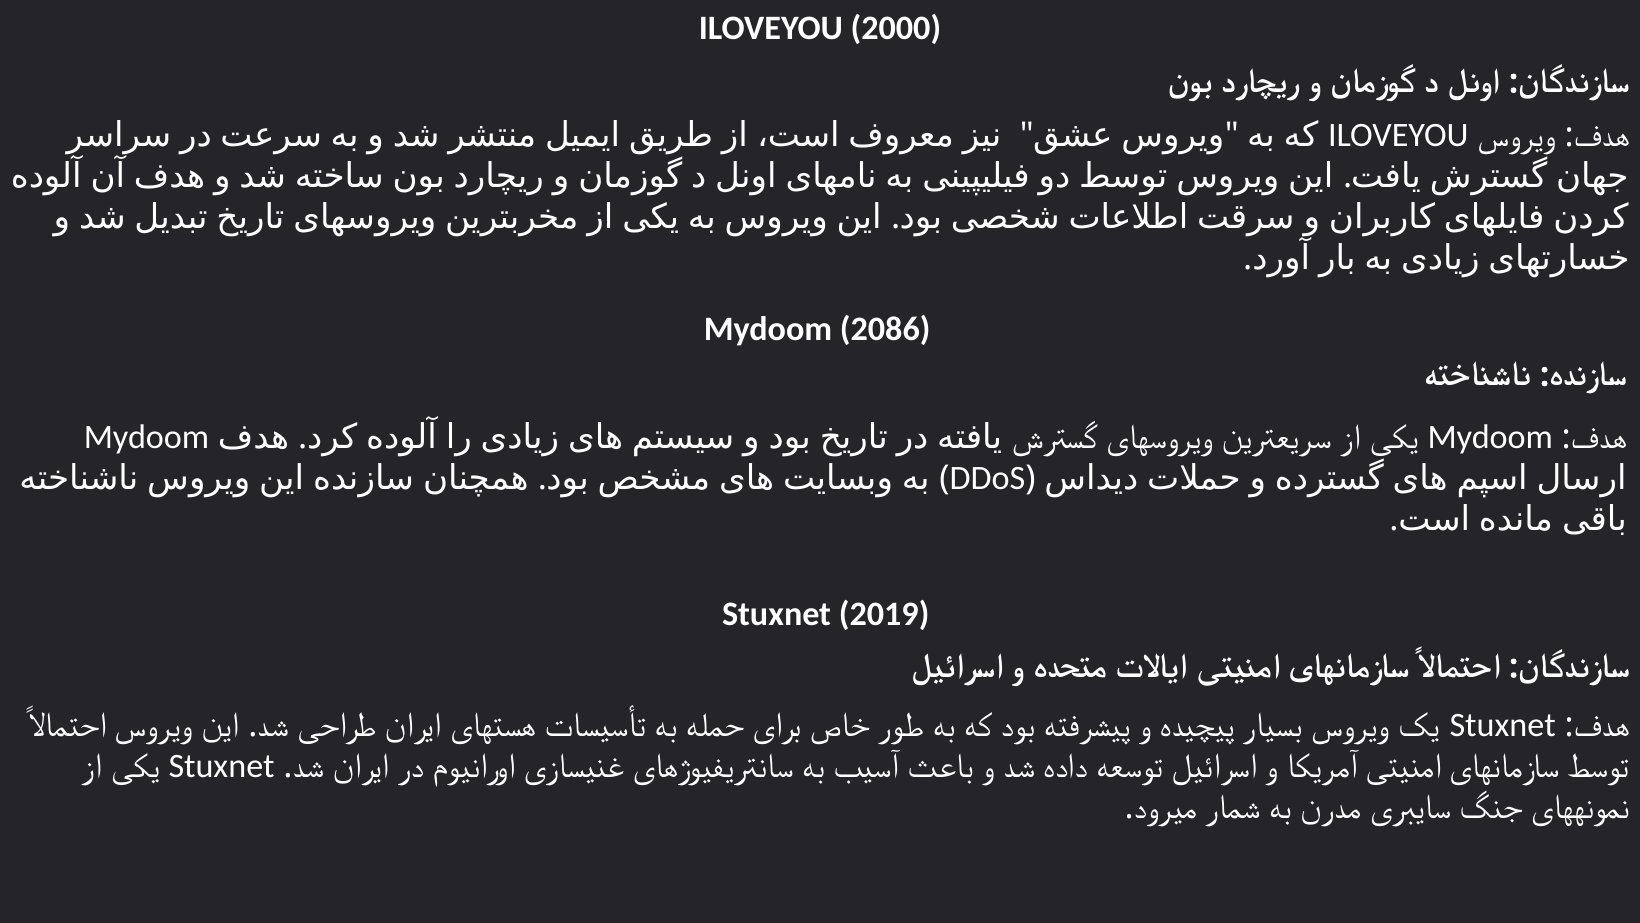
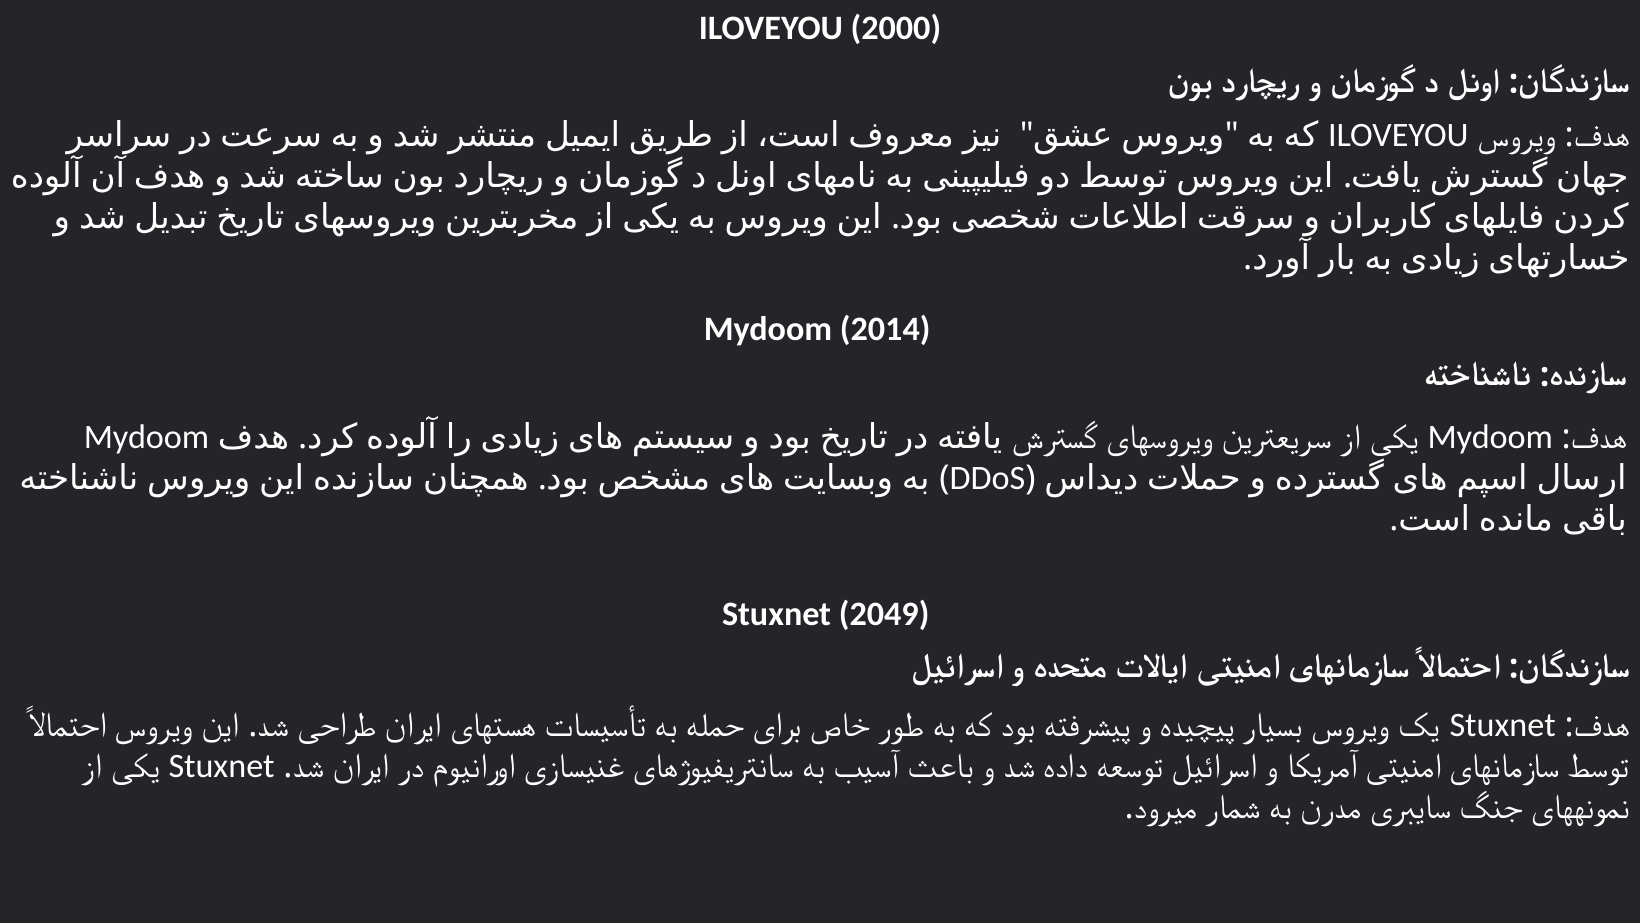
2086: 2086 -> 2014 (885, 329)
2019: 2019 -> 2049 (884, 614)
